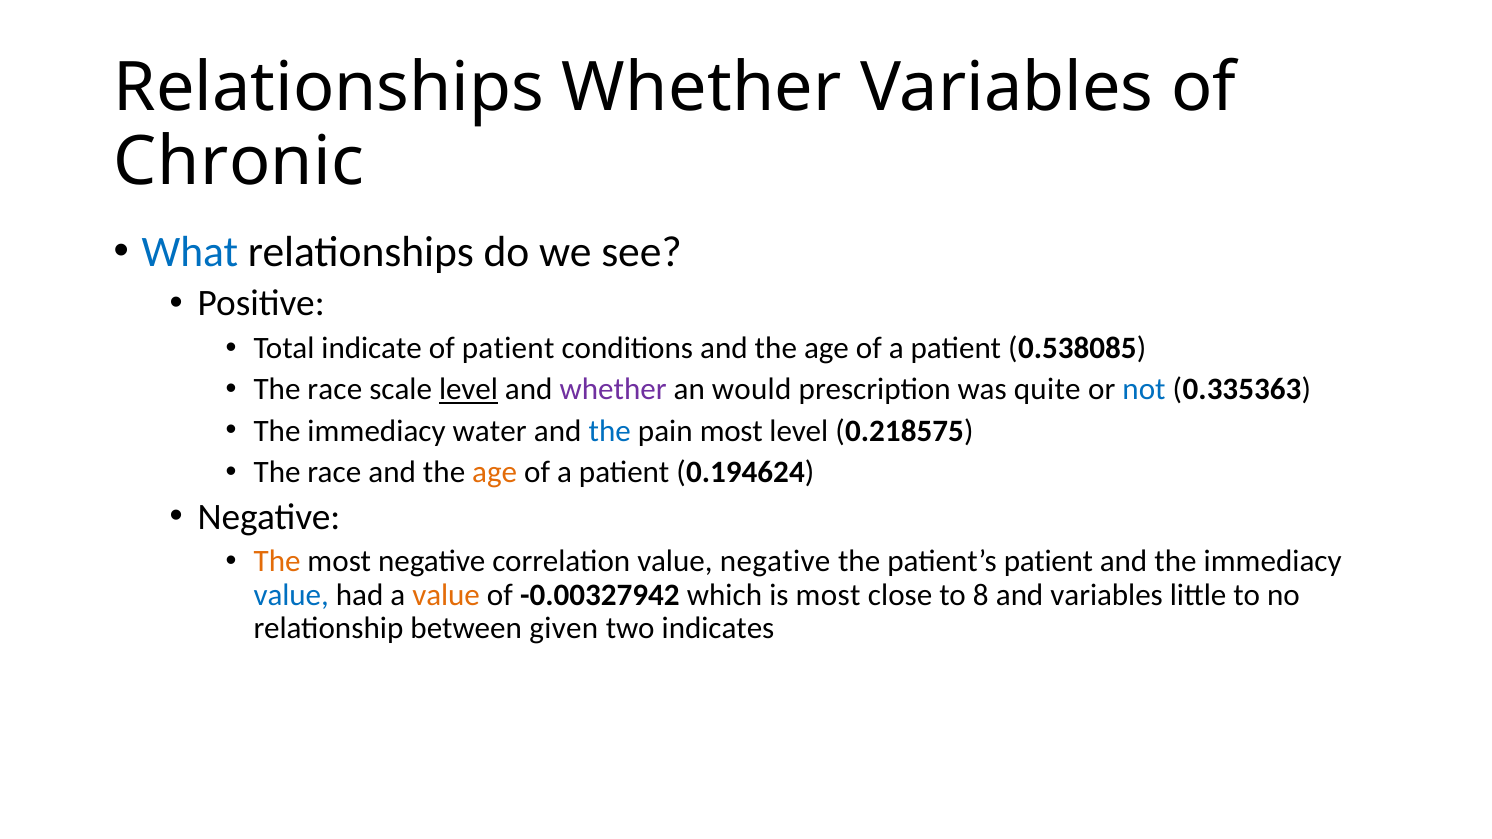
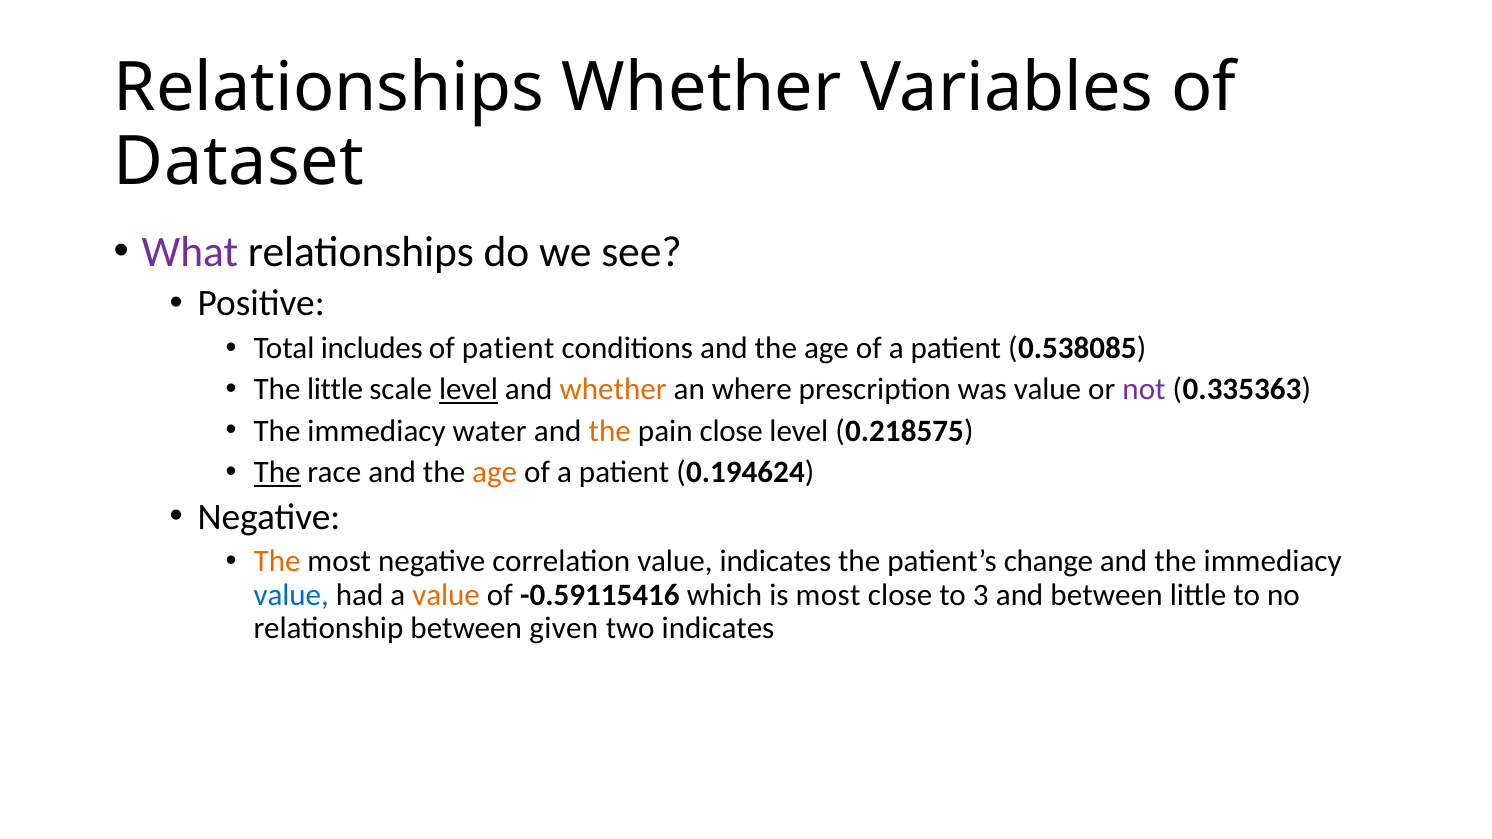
Chronic: Chronic -> Dataset (239, 162)
What colour: blue -> purple (190, 252)
indicate: indicate -> includes (372, 348)
race: race -> little (335, 390)
whether colour: purple -> orange (613, 390)
would: would -> where (752, 390)
was quite: quite -> value (1047, 390)
not colour: blue -> purple (1144, 390)
the colour: blue -> orange (610, 431)
pain most: most -> close (731, 431)
The underline: none -> present (277, 472)
value negative: negative -> indicates (775, 562)
patient’s patient: patient -> change (1048, 562)
-0.00327942: -0.00327942 -> -0.59115416 (600, 595)
8: 8 -> 3 (981, 595)
and variables: variables -> between (1107, 595)
